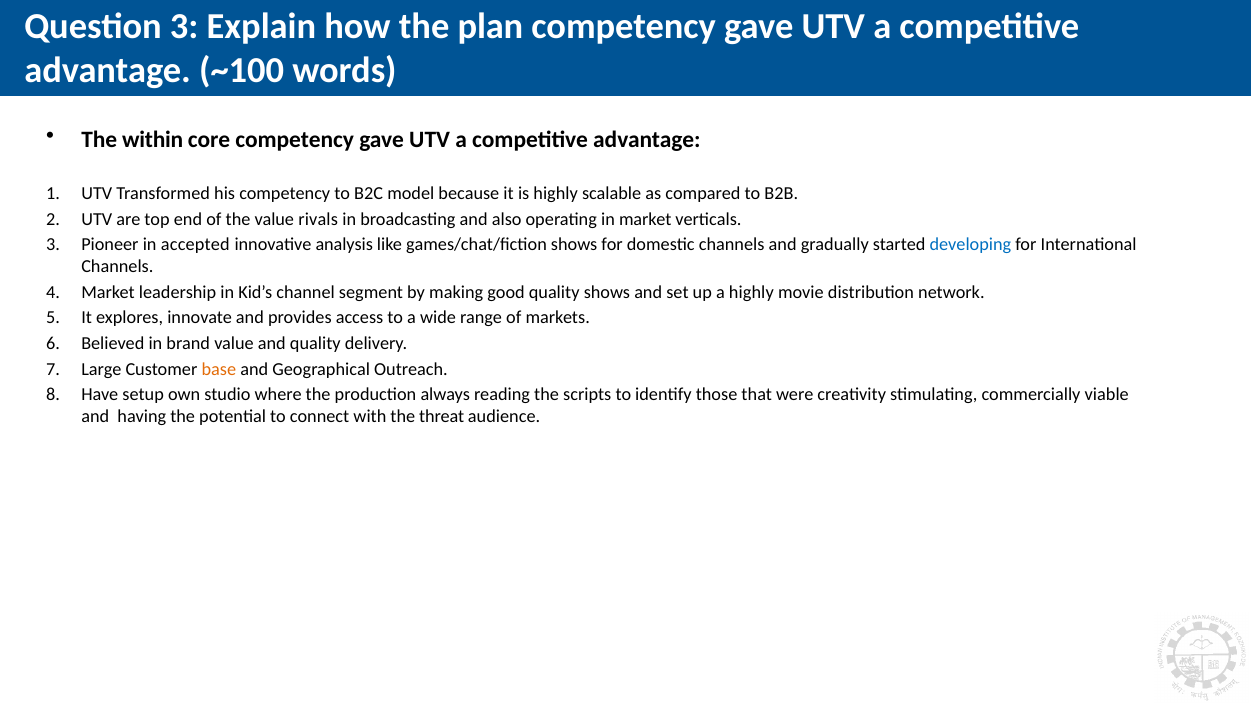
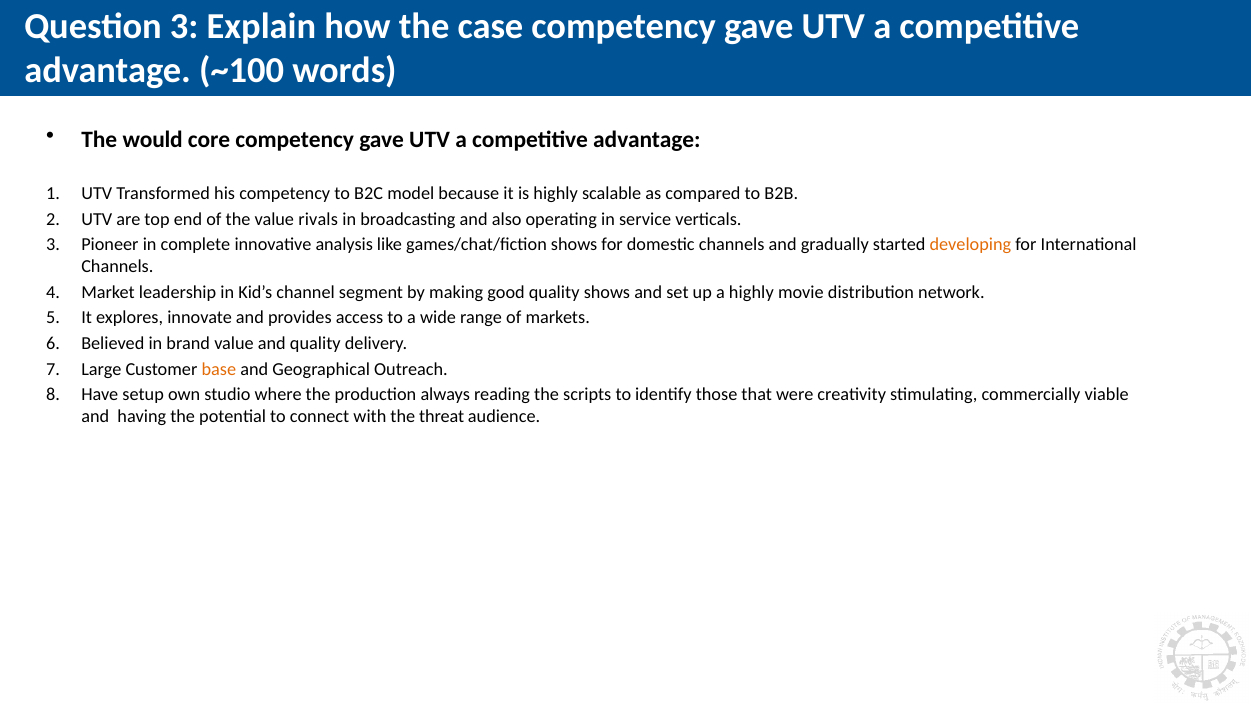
plan: plan -> case (490, 27)
within: within -> would (153, 140)
in market: market -> service (645, 219)
accepted: accepted -> complete (195, 245)
developing colour: blue -> orange (970, 245)
